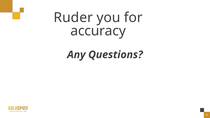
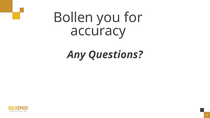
Ruder: Ruder -> Bollen (73, 18)
